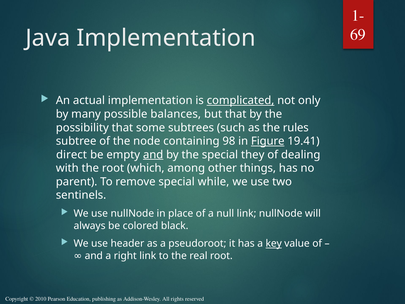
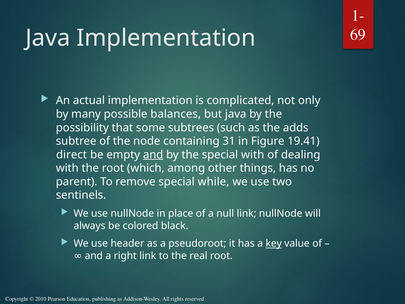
complicated underline: present -> none (241, 101)
but that: that -> java (236, 114)
rules: rules -> adds (296, 128)
98: 98 -> 31 (229, 141)
Figure underline: present -> none (268, 141)
special they: they -> with (253, 155)
